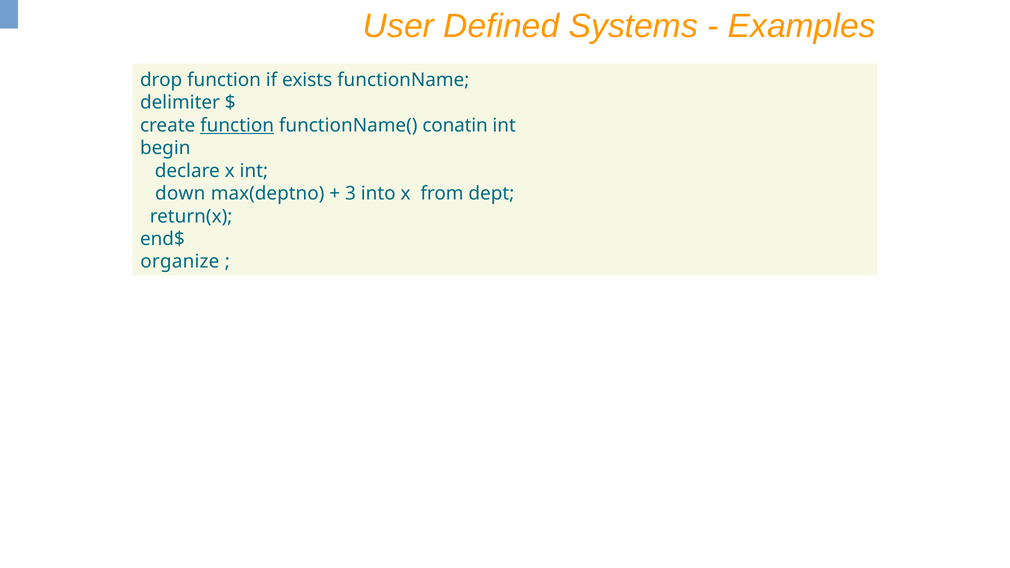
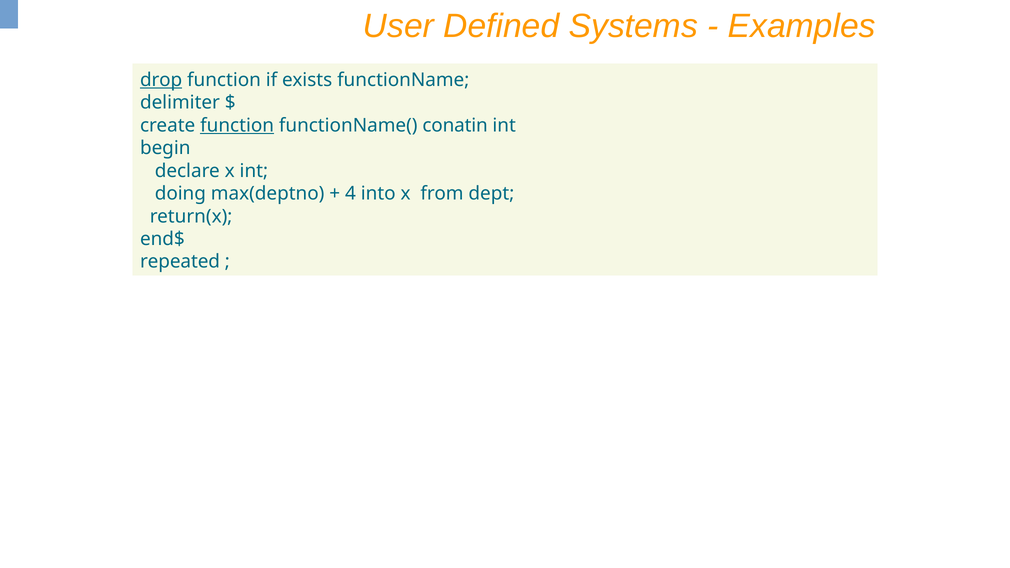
drop underline: none -> present (161, 80)
down: down -> doing (180, 194)
3: 3 -> 4 (351, 194)
organize: organize -> repeated (180, 262)
